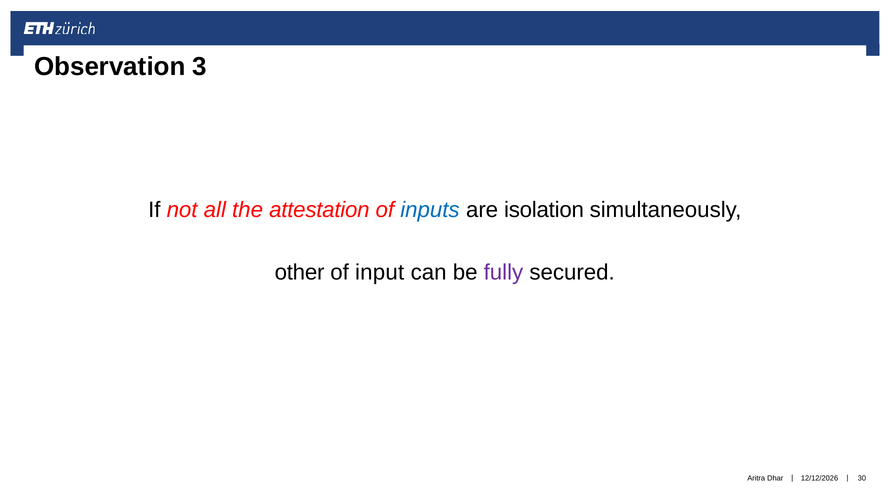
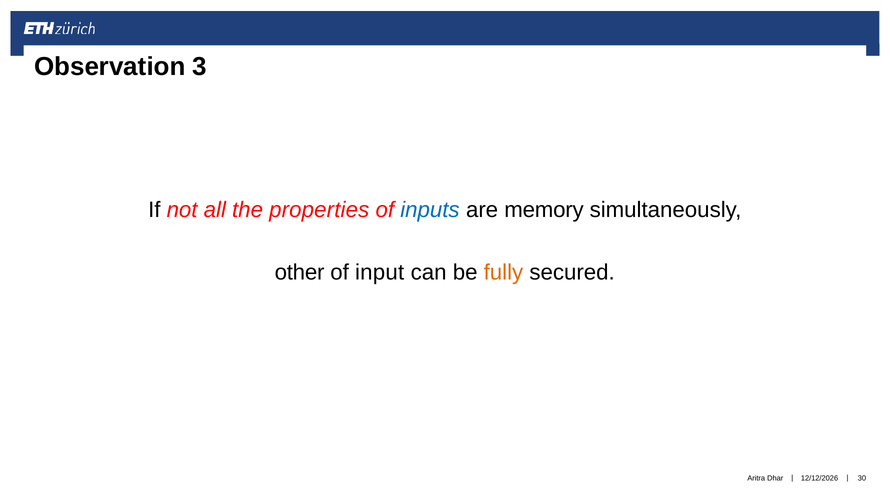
attestation: attestation -> properties (319, 210)
isolation: isolation -> memory (544, 210)
fully colour: purple -> orange (503, 272)
